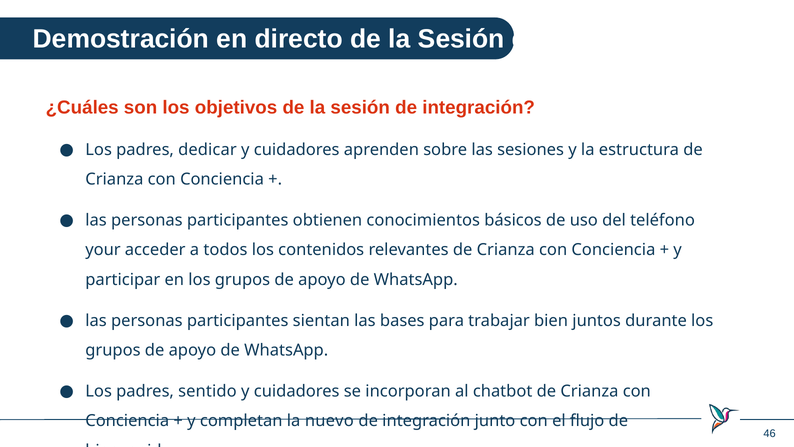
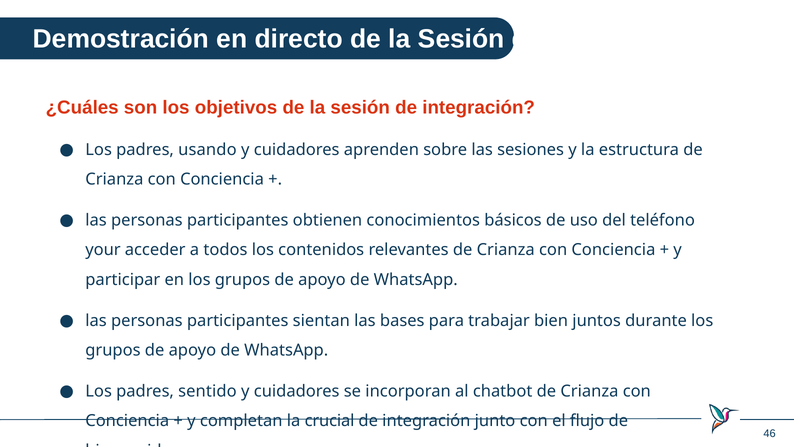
dedicar: dedicar -> usando (207, 149)
nuevo: nuevo -> crucial (330, 421)
